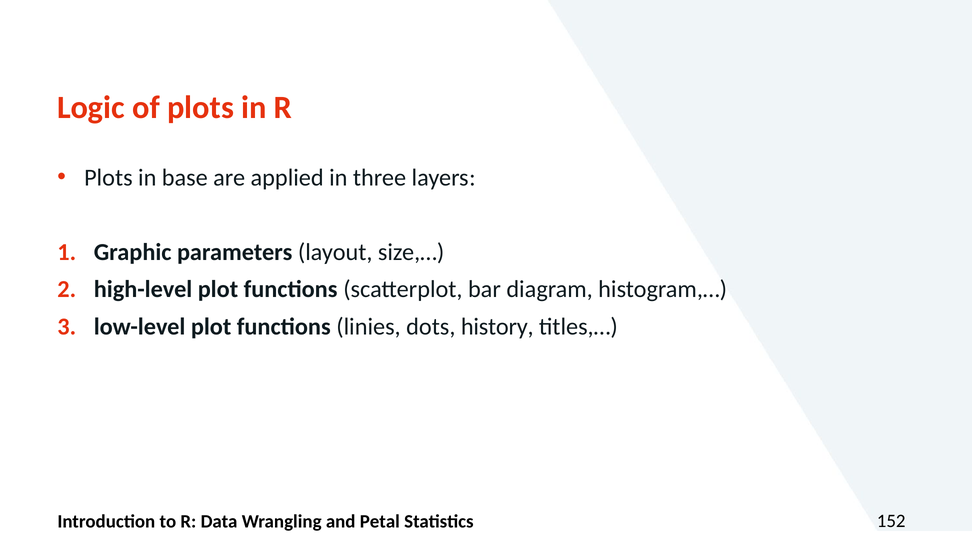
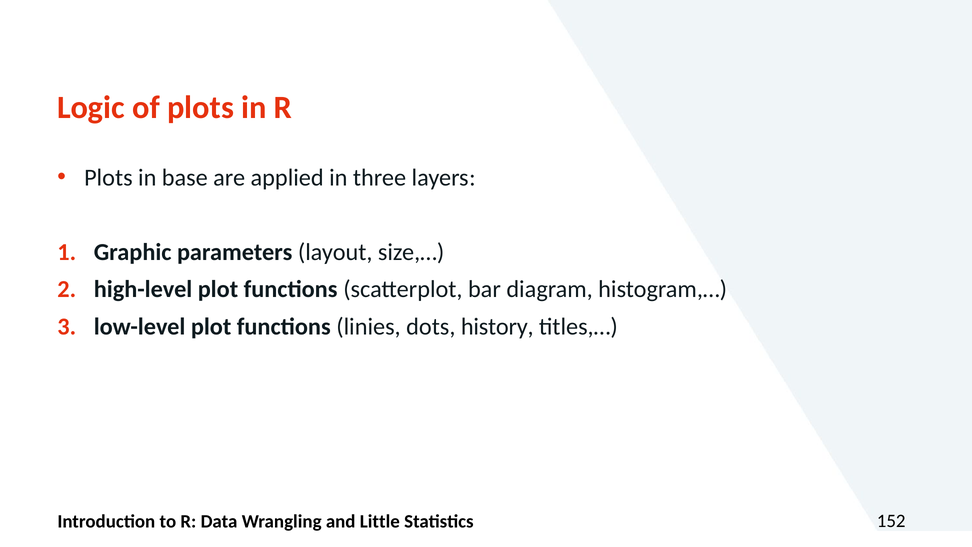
Petal: Petal -> Little (380, 521)
